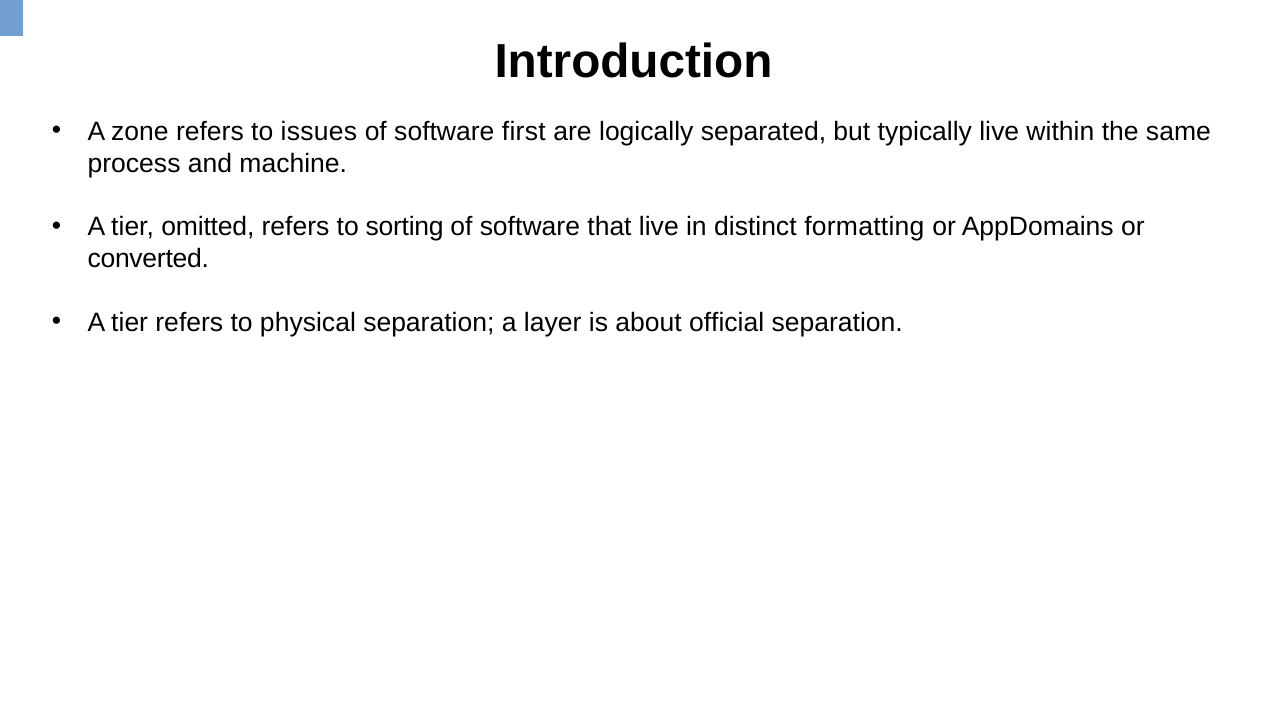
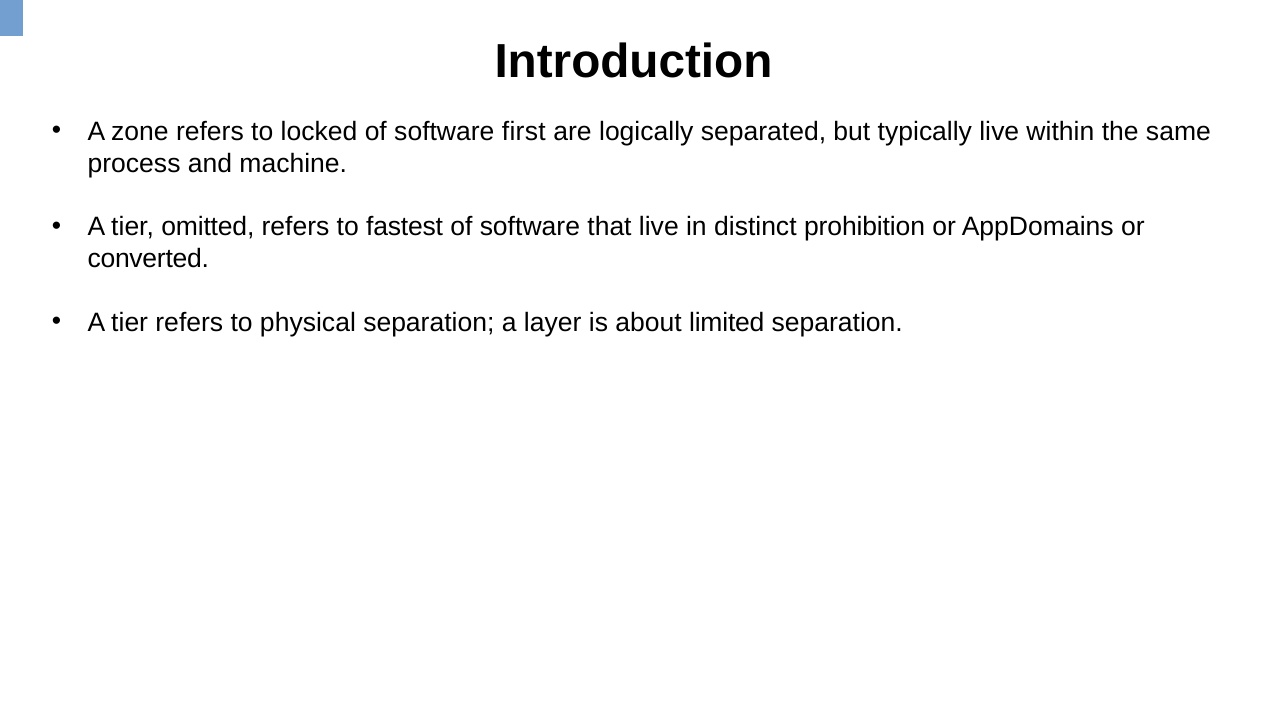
issues: issues -> locked (319, 131)
sorting: sorting -> fastest (405, 227)
formatting: formatting -> prohibition (865, 227)
official: official -> limited (727, 322)
